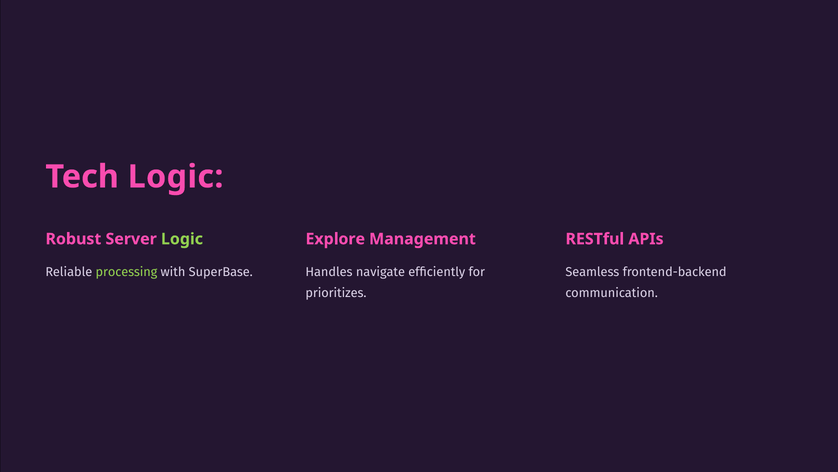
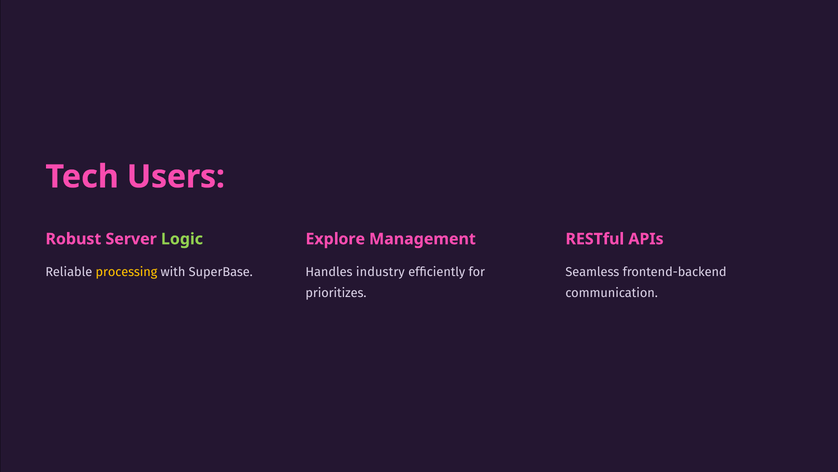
Tech Logic: Logic -> Users (176, 176)
navigate: navigate -> industry (380, 272)
processing colour: light green -> yellow (126, 272)
